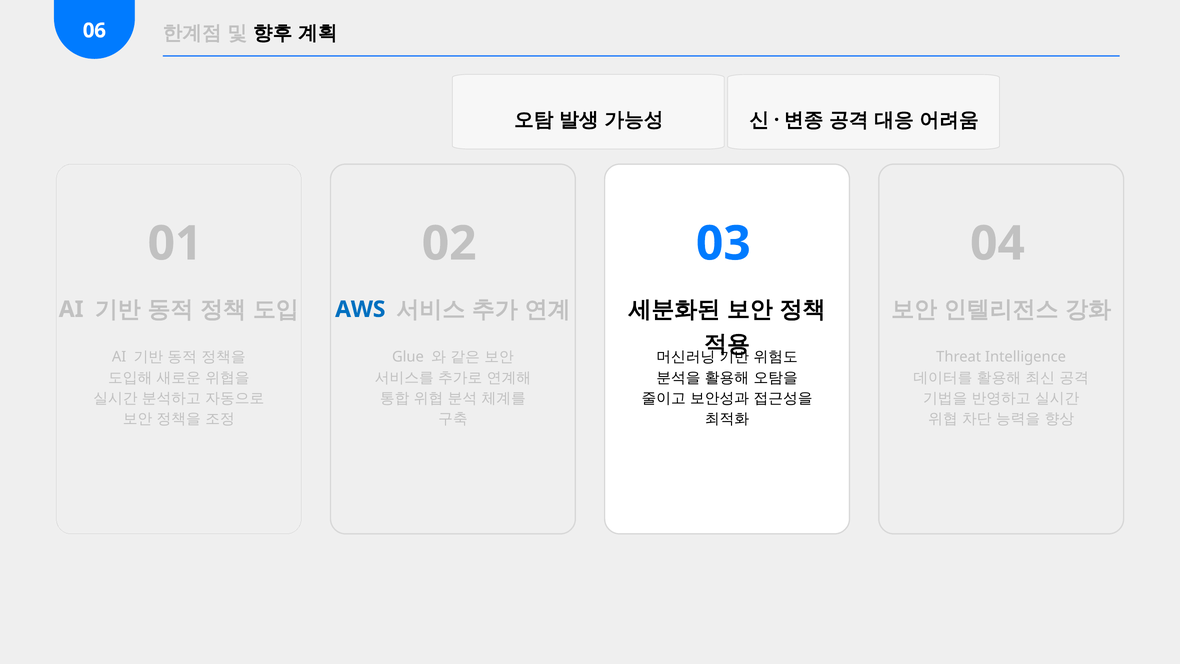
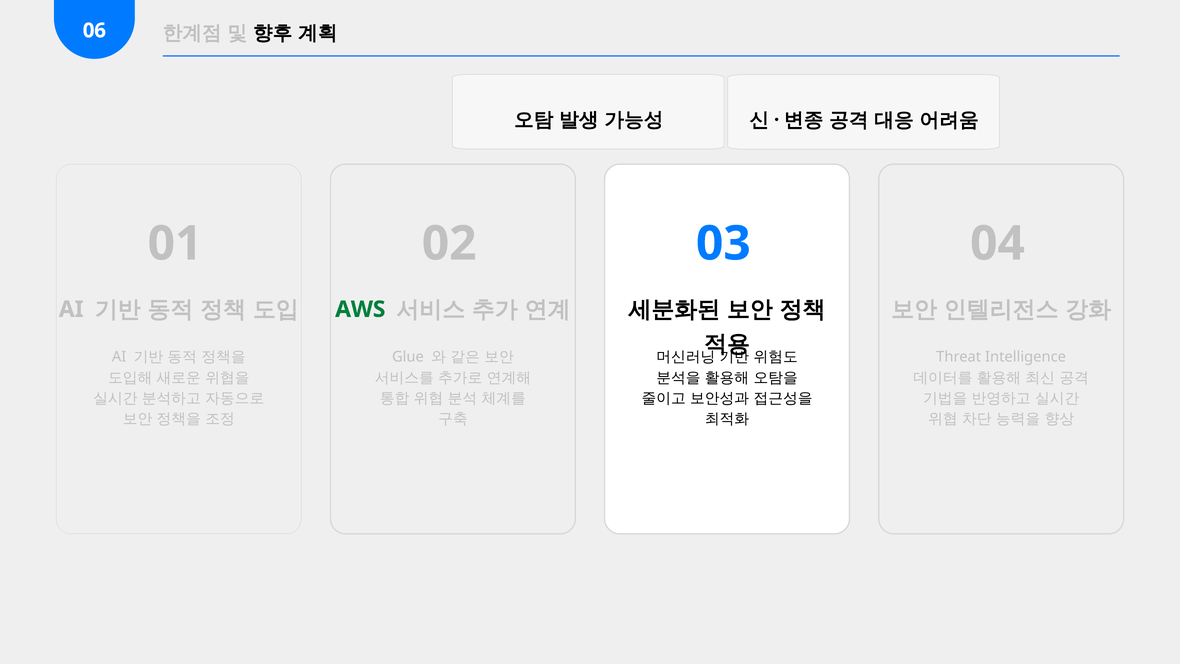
AWS colour: blue -> green (360, 309)
